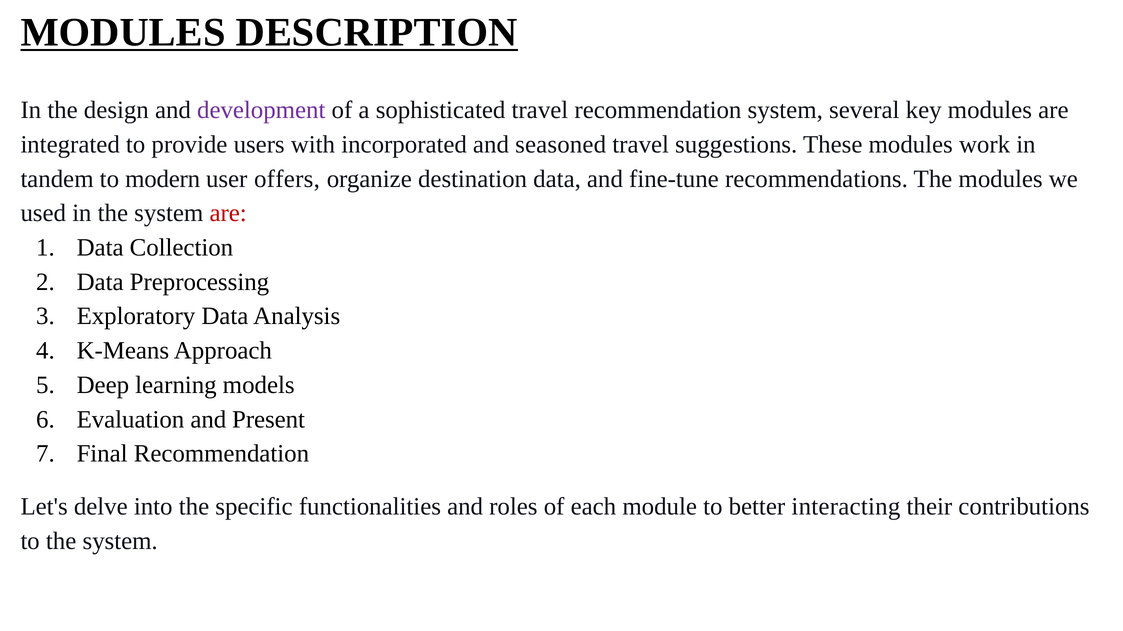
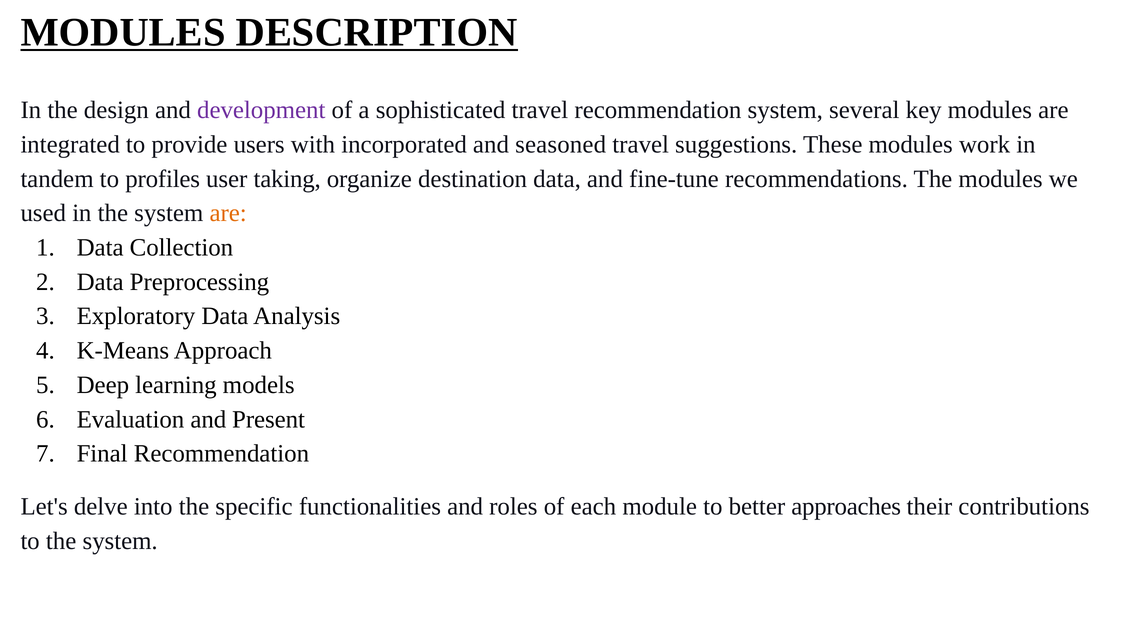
modern: modern -> profiles (163, 179)
offers: offers -> taking (287, 179)
are colour: red -> orange (228, 213)
interacting: interacting -> approaches (846, 507)
